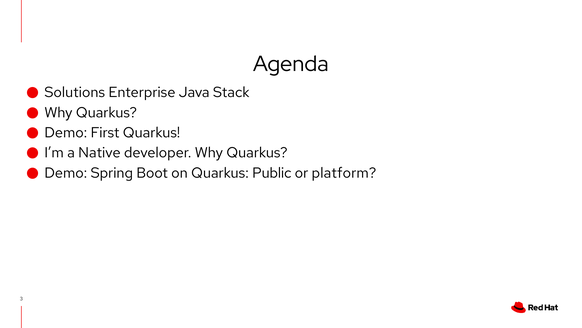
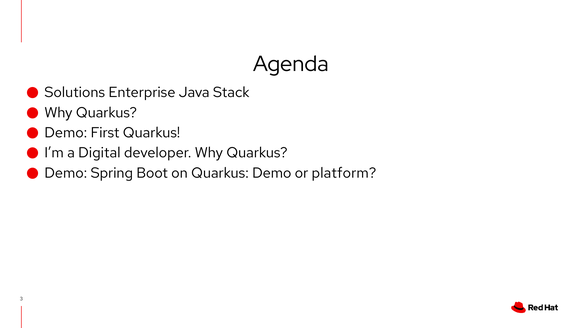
Native: Native -> Digital (99, 153)
Quarkus Public: Public -> Demo (272, 173)
